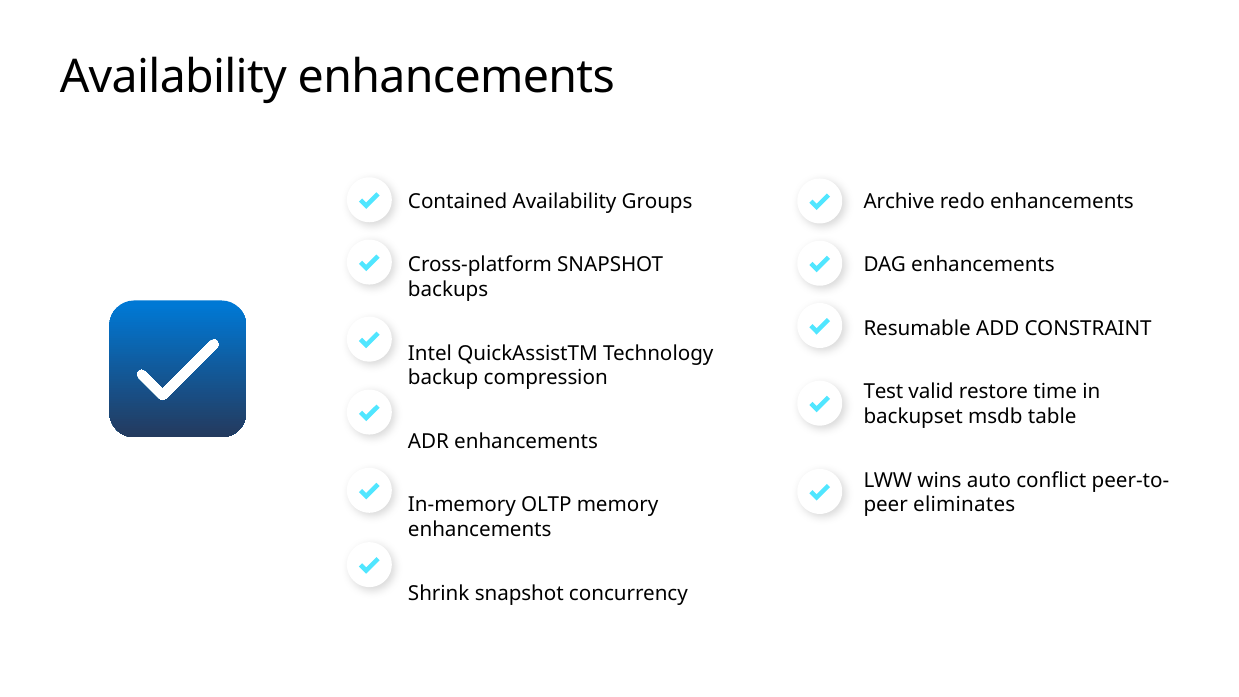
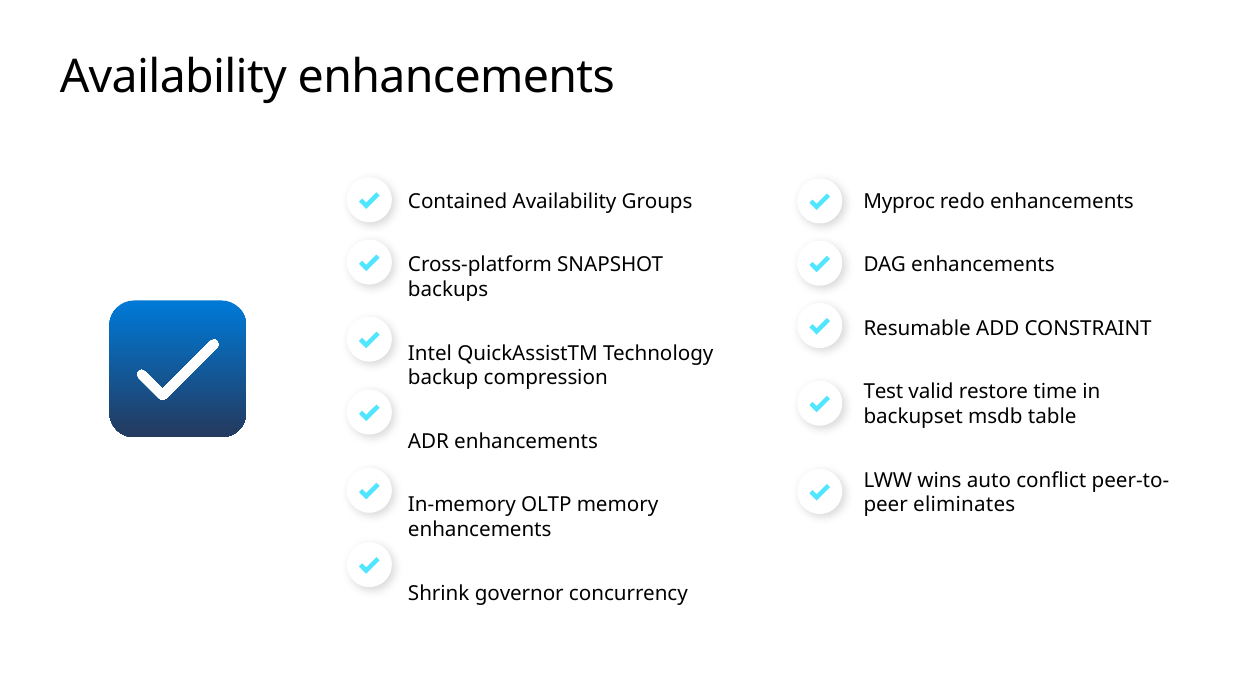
Archive: Archive -> Myproc (899, 202)
Shrink snapshot: snapshot -> governor (519, 593)
